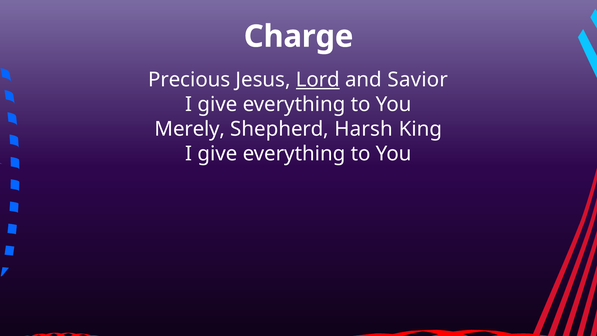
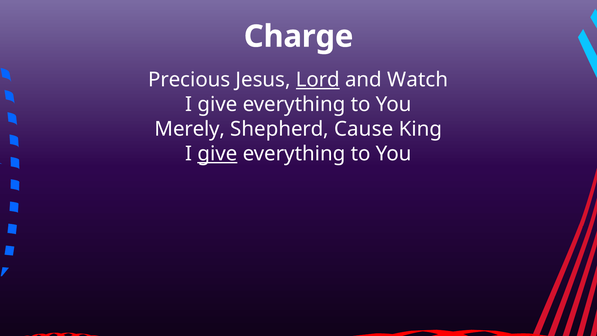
Savior: Savior -> Watch (418, 80)
Harsh: Harsh -> Cause (364, 129)
give underline: none -> present (217, 154)
